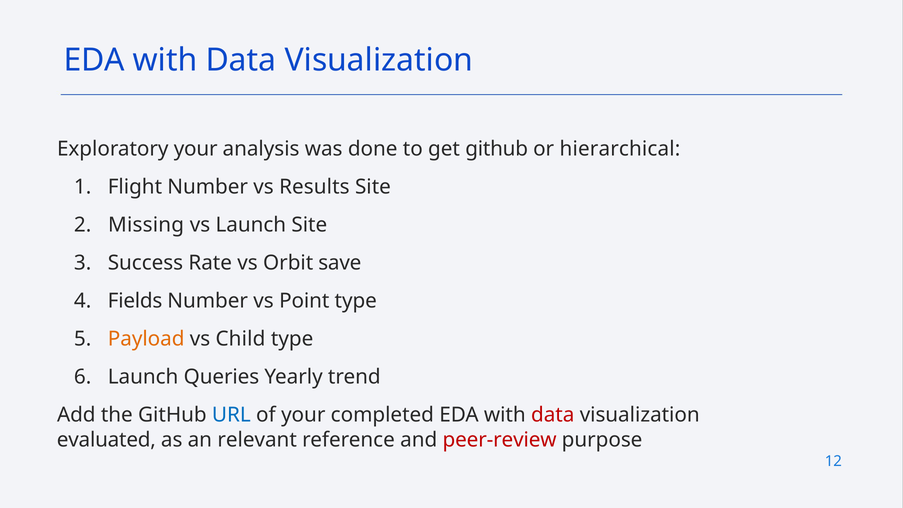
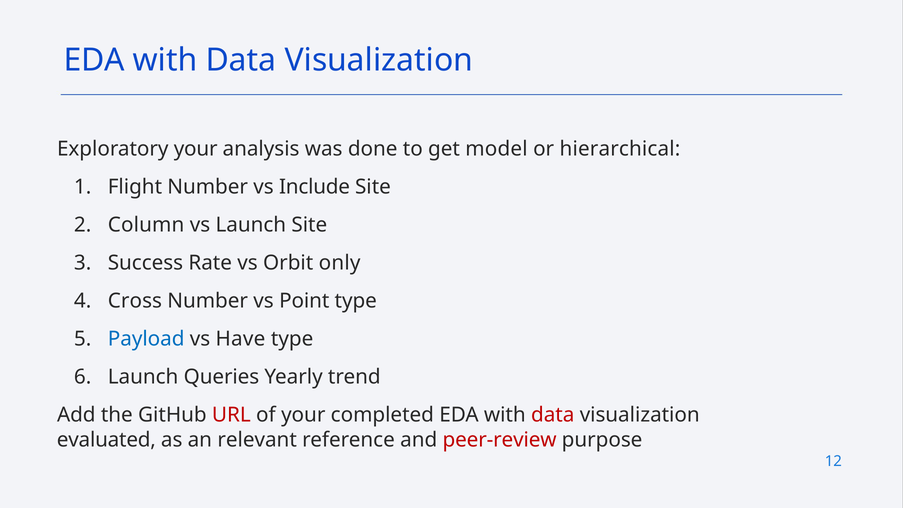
get github: github -> model (496, 149)
Results: Results -> Include (315, 187)
Missing: Missing -> Column (146, 225)
save: save -> only (340, 263)
Fields: Fields -> Cross (135, 301)
Payload colour: orange -> blue (146, 339)
Child: Child -> Have (240, 339)
URL colour: blue -> red (231, 415)
